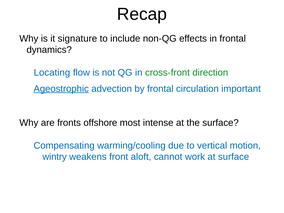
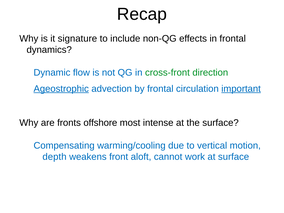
Locating: Locating -> Dynamic (52, 73)
important underline: none -> present (241, 89)
wintry: wintry -> depth (54, 157)
